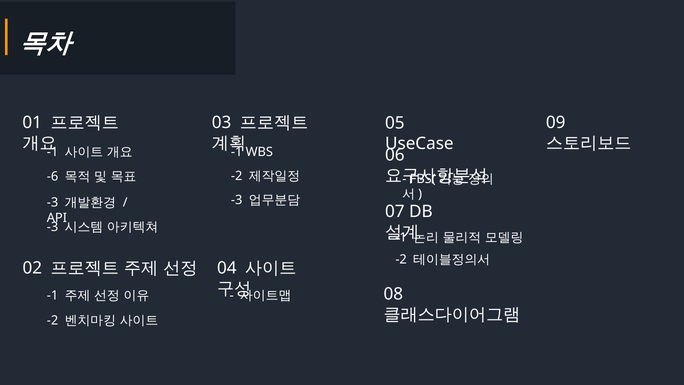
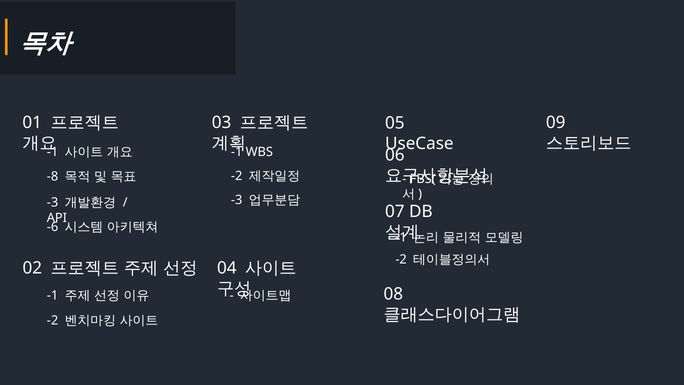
-6: -6 -> -8 (53, 176)
-3: -3 -> -6 (53, 227)
